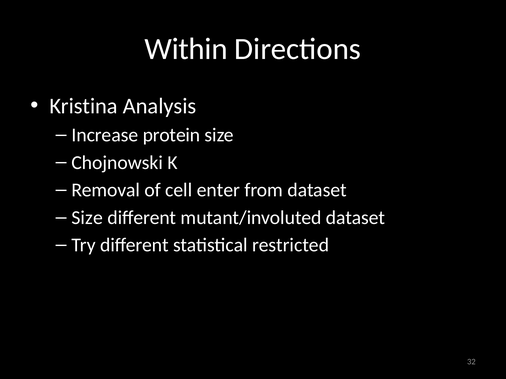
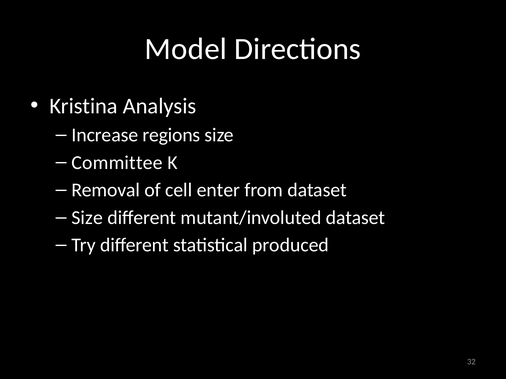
Within: Within -> Model (186, 49)
protein: protein -> regions (171, 135)
Chojnowski: Chojnowski -> Committee (117, 163)
restricted: restricted -> produced (291, 245)
